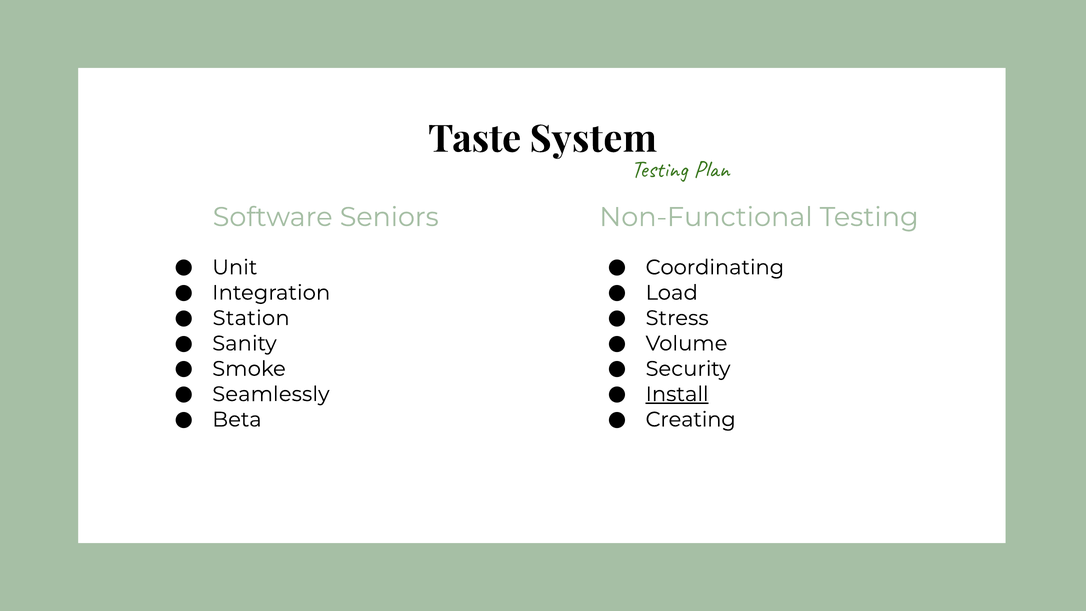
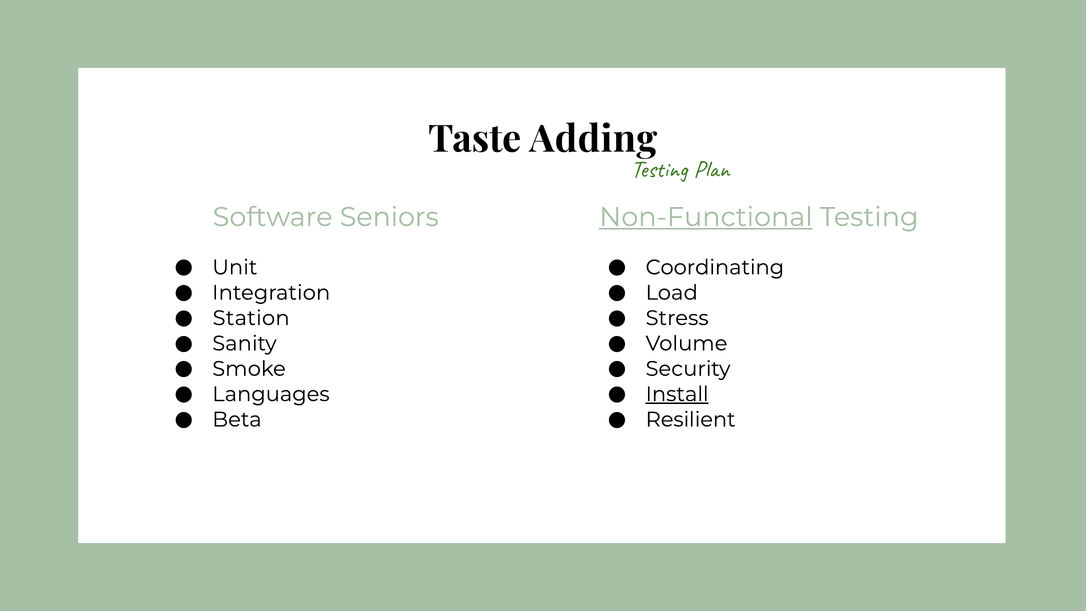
System: System -> Adding (593, 139)
Non-Functional underline: none -> present (706, 217)
Seamlessly: Seamlessly -> Languages (271, 394)
Creating: Creating -> Resilient (691, 419)
